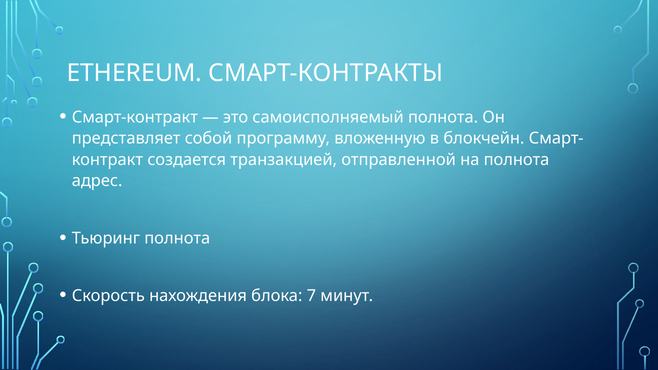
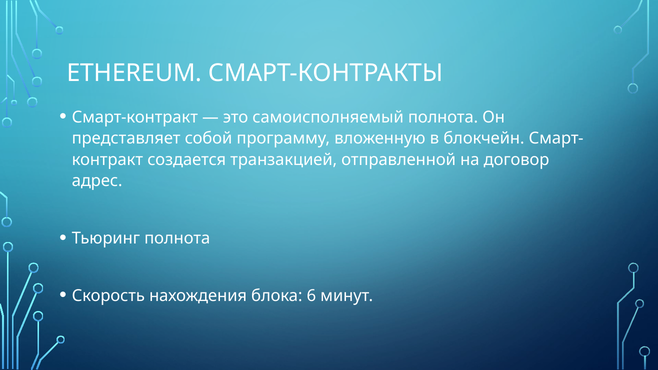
на полнота: полнота -> договор (517, 160)
7: 7 -> 6 (311, 296)
